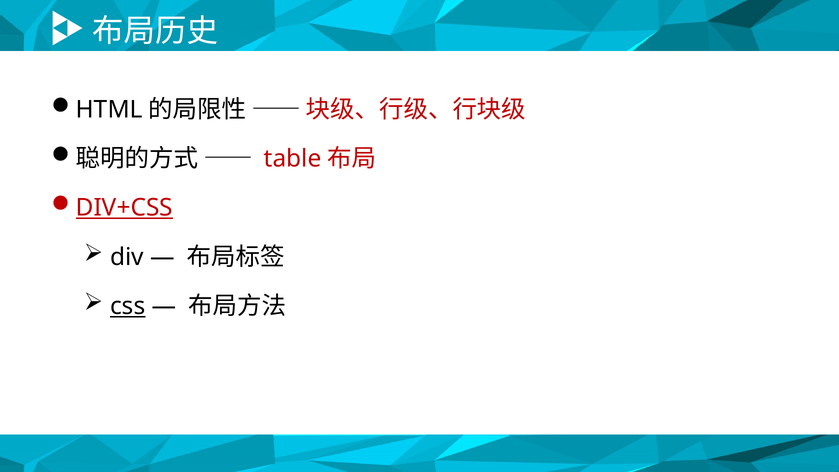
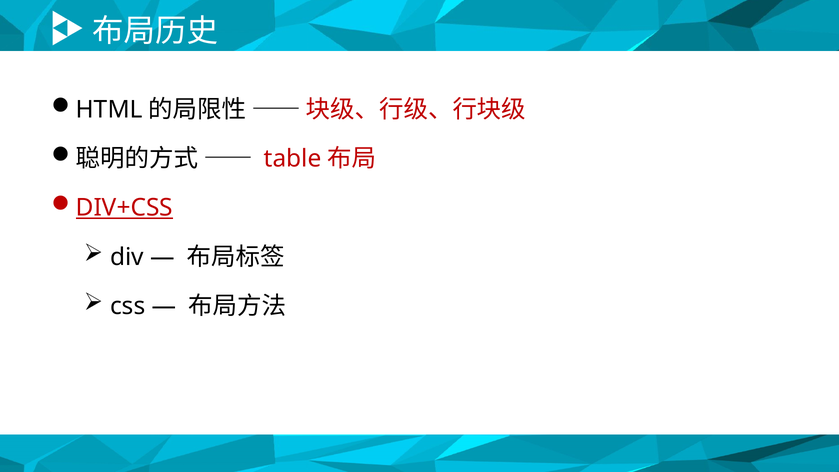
css underline: present -> none (128, 306)
